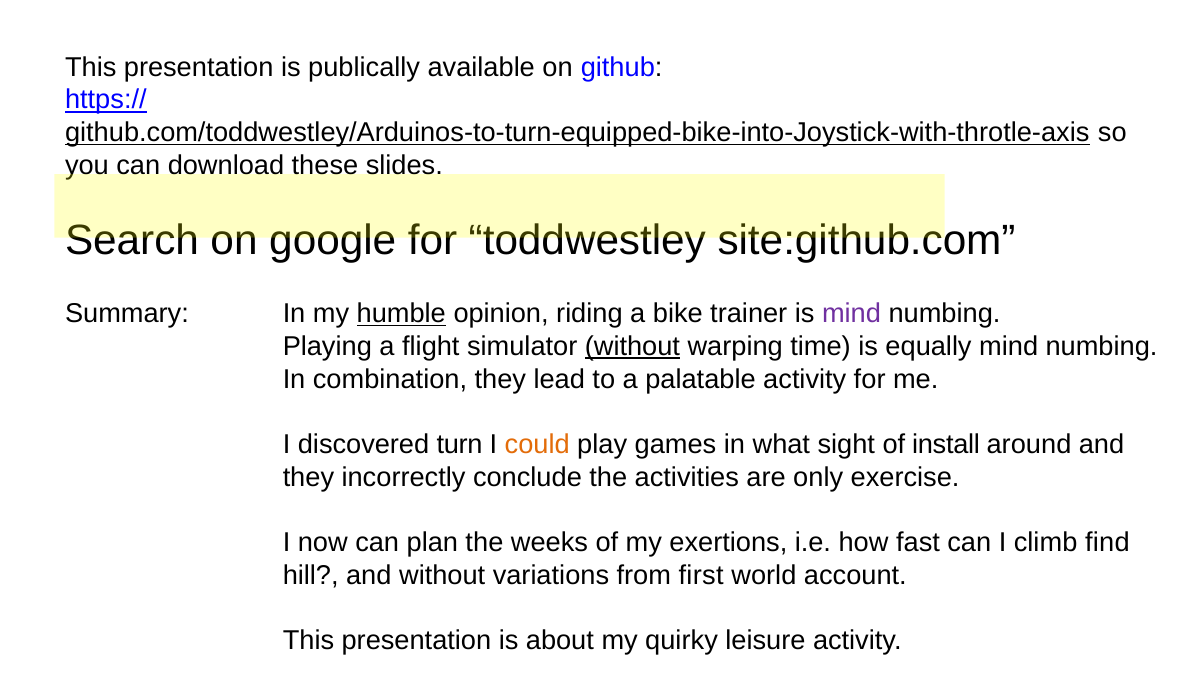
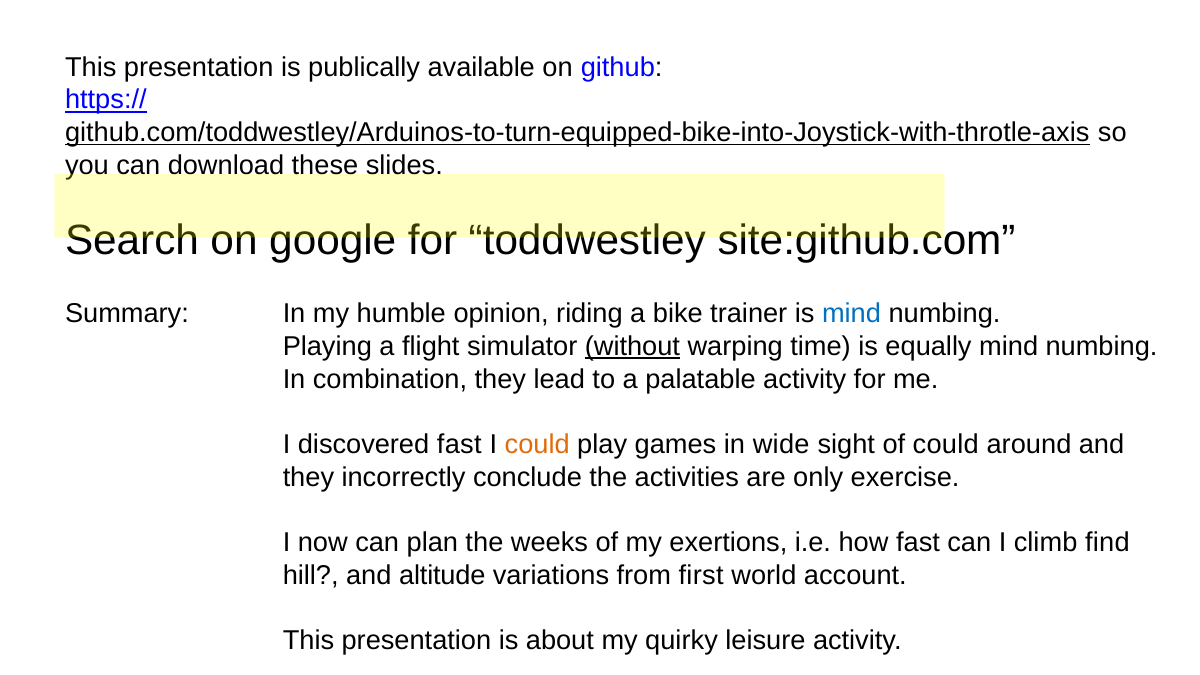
humble underline: present -> none (401, 314)
mind colour: purple -> blue (852, 314)
discovered turn: turn -> fast (459, 444)
what: what -> wide (781, 444)
of install: install -> could (946, 444)
and without: without -> altitude (442, 575)
